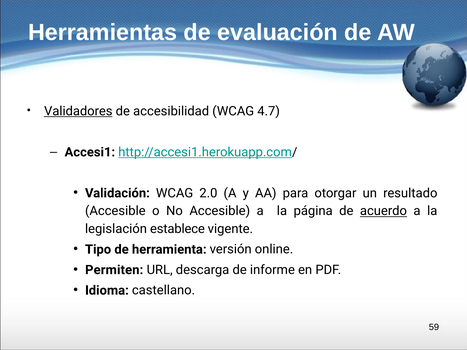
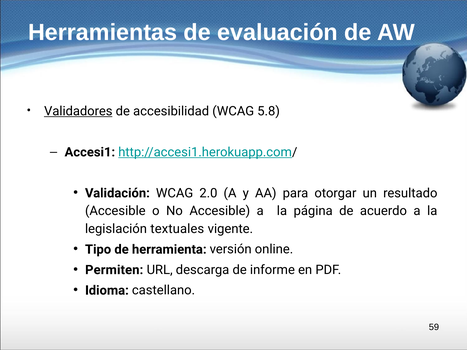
4.7: 4.7 -> 5.8 (269, 111)
acuerdo underline: present -> none (383, 211)
establece: establece -> textuales (177, 229)
